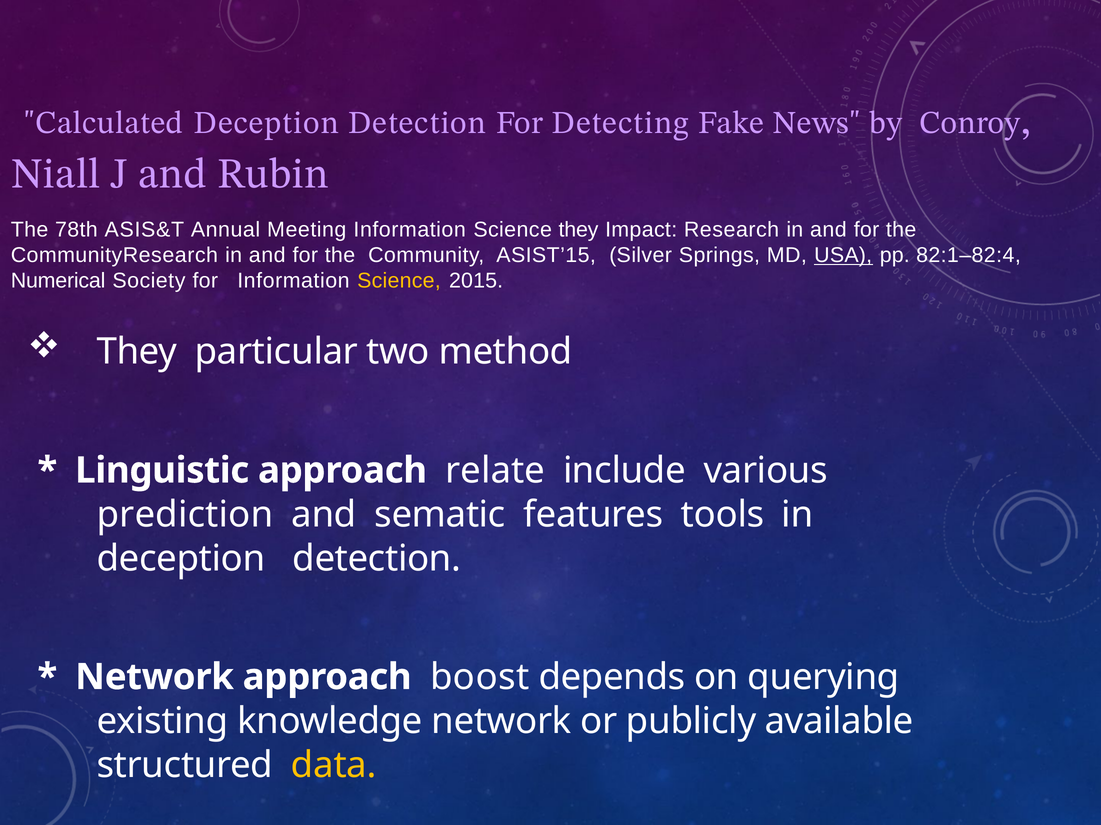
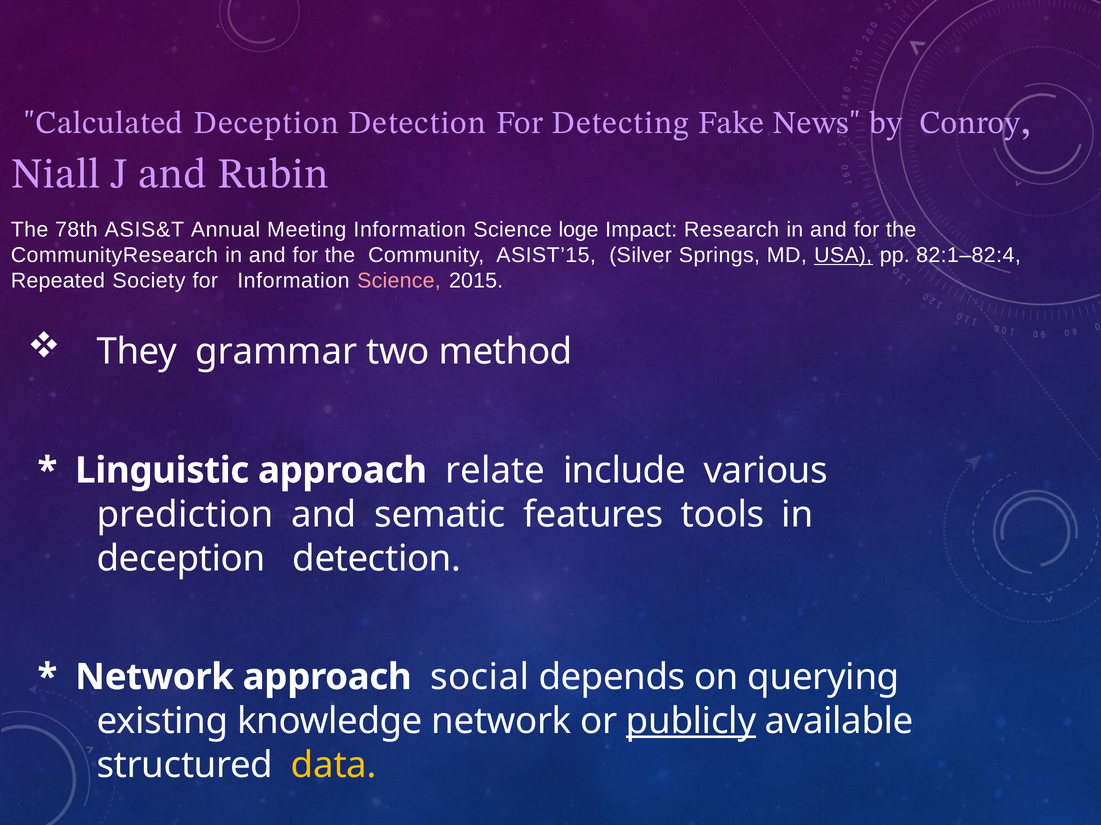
Science they: they -> loge (579, 230)
Numerical: Numerical -> Repeated (58, 281)
Science colour: yellow -> pink (399, 281)
particular: particular -> grammar (276, 352)
boost: boost -> social (480, 678)
publicly underline: none -> present (691, 722)
